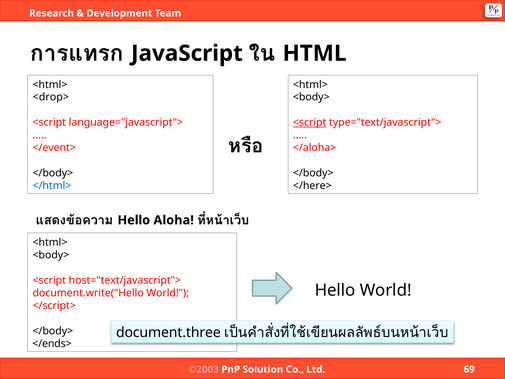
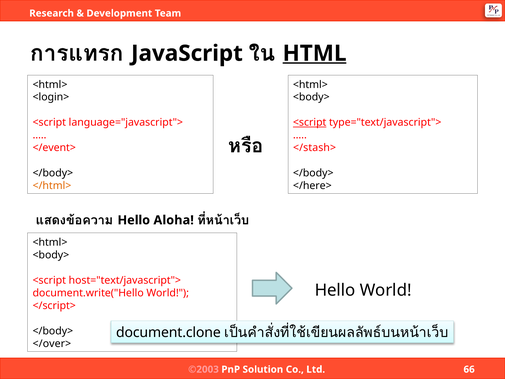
HTML underline: none -> present (315, 53)
<drop>: <drop> -> <login> (51, 97)
</aloha>: </aloha> -> </stash> (315, 148)
</html> colour: blue -> orange (52, 185)
document.three: document.three -> document.clone (168, 332)
</ends>: </ends> -> </over> (52, 343)
69: 69 -> 66 (469, 369)
